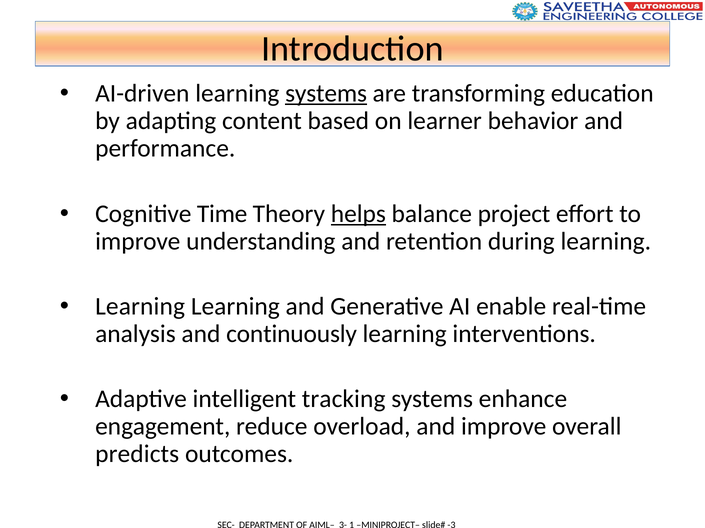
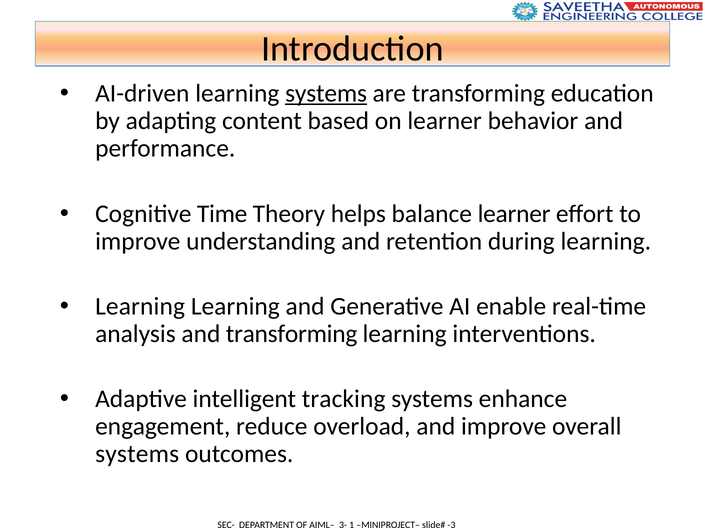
helps underline: present -> none (358, 214)
balance project: project -> learner (514, 214)
and continuously: continuously -> transforming (292, 334)
predicts: predicts -> systems (137, 455)
